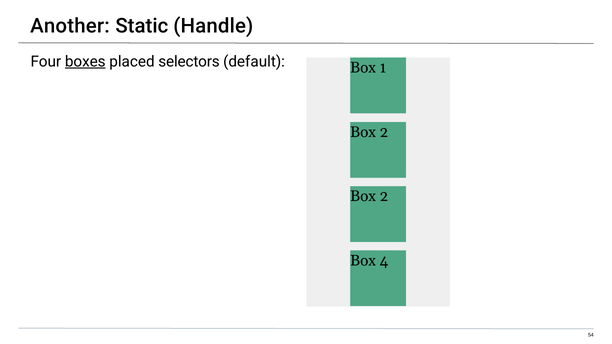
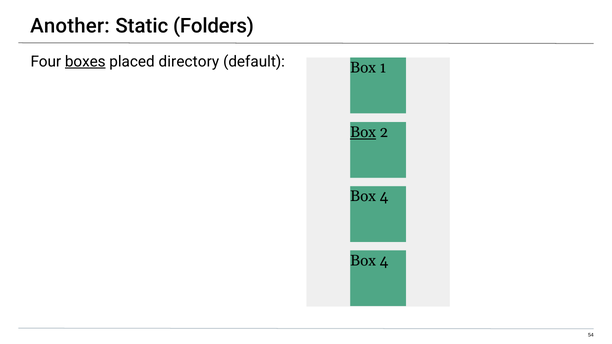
Handle: Handle -> Folders (213, 26)
selectors: selectors -> directory (189, 62)
Box underline: none -> present (363, 132)
2: 2 -> 4 (384, 197)
